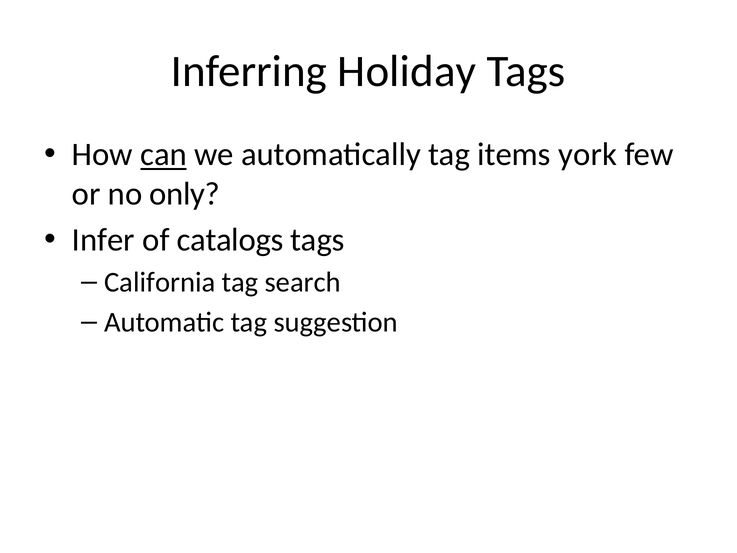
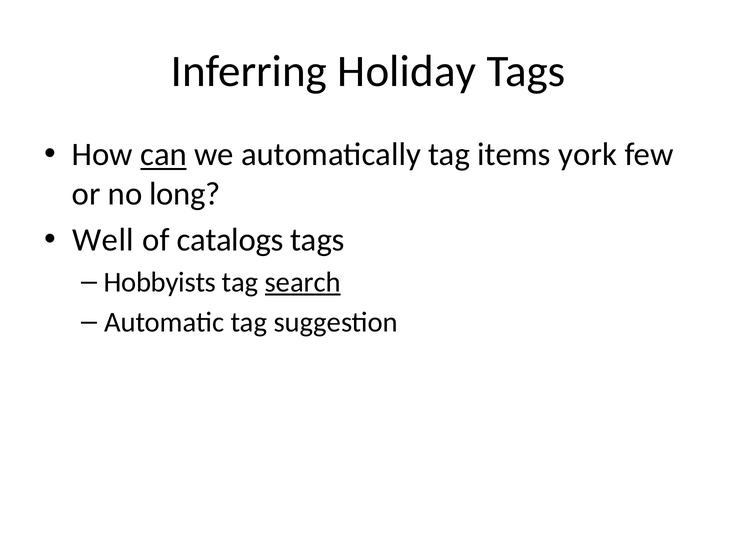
only: only -> long (185, 194)
Infer: Infer -> Well (103, 240)
California: California -> Hobbyists (160, 282)
search underline: none -> present (303, 282)
